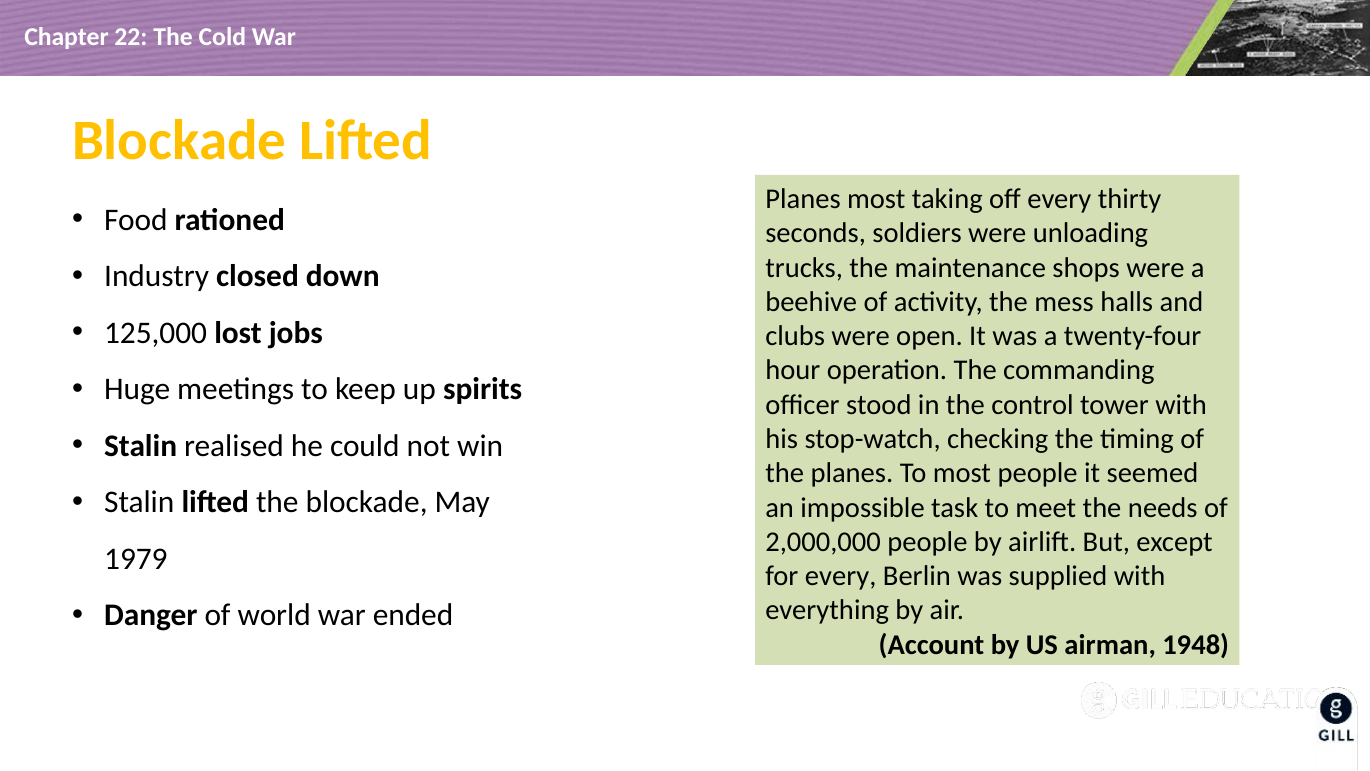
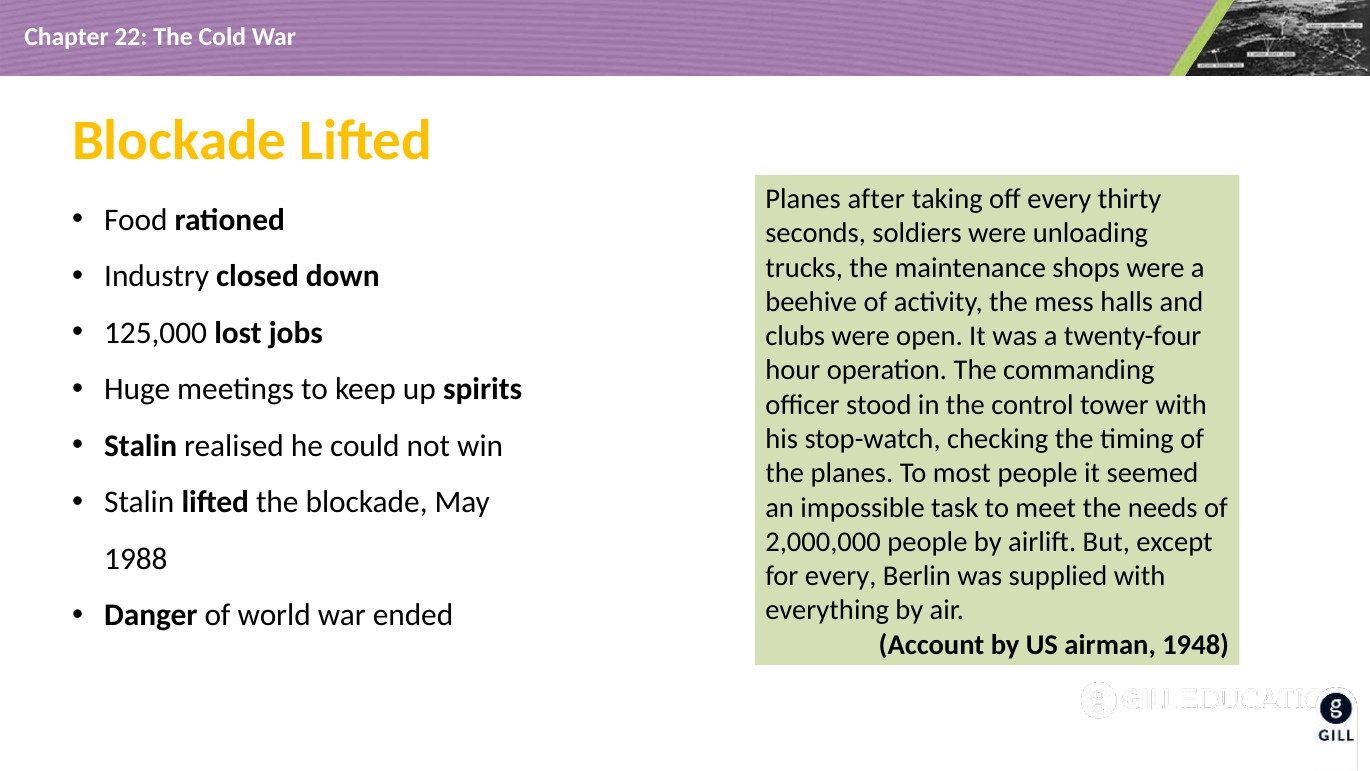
Planes most: most -> after (876, 199)
1979: 1979 -> 1988 (136, 559)
